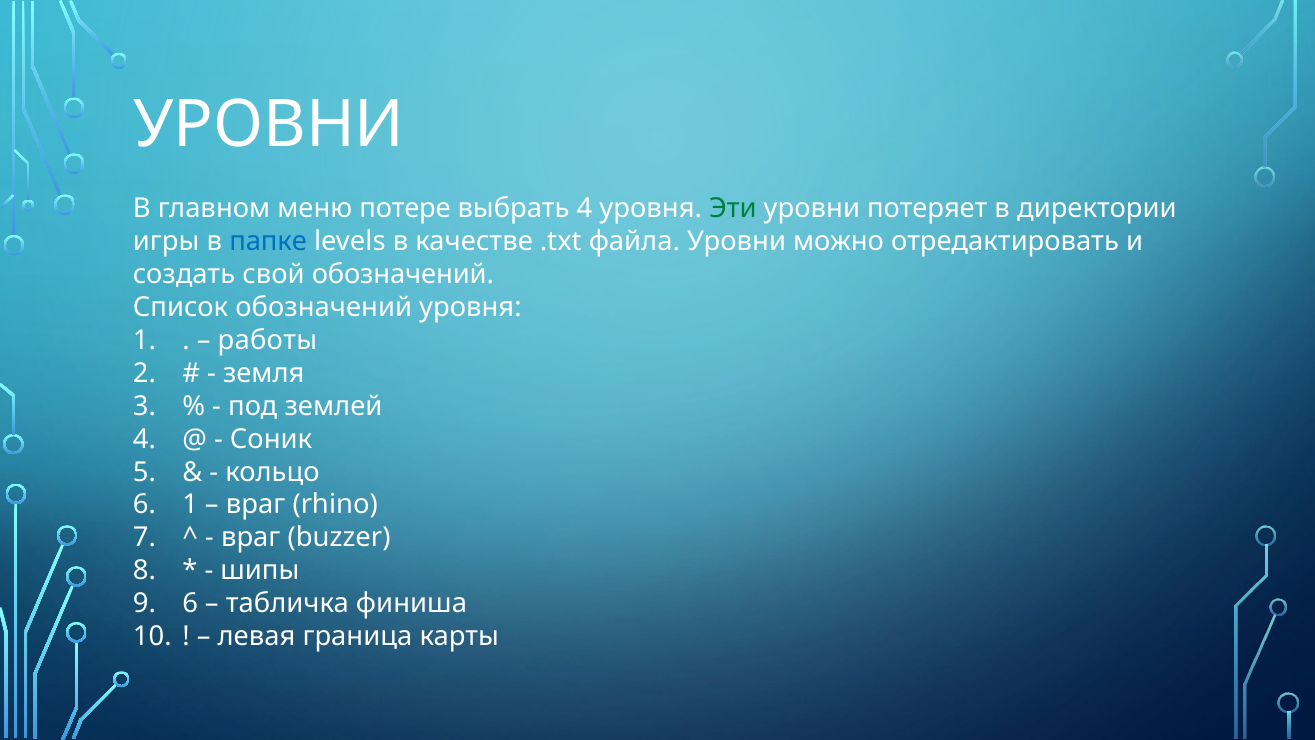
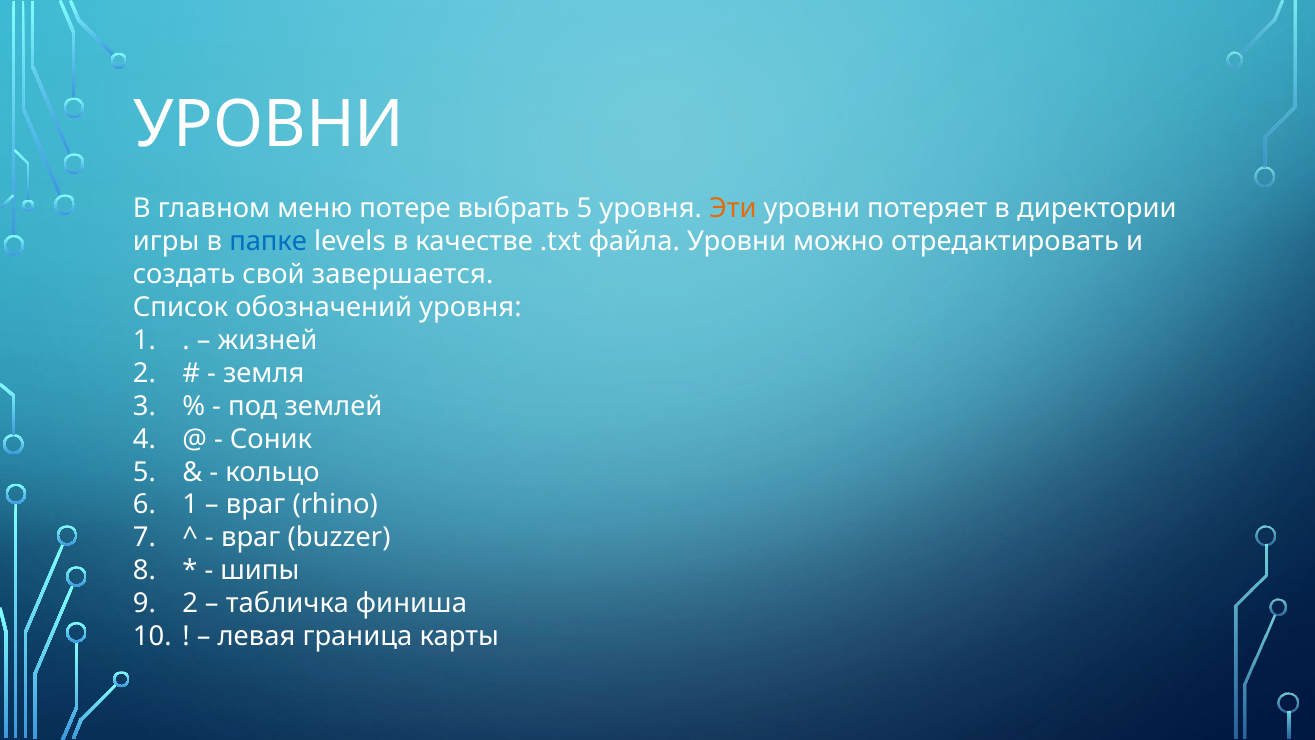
выбрать 4: 4 -> 5 (584, 209)
Эти colour: green -> orange (733, 209)
свой обозначений: обозначений -> завершается (403, 274)
работы: работы -> жизней (268, 340)
6: 6 -> 2 (190, 603)
